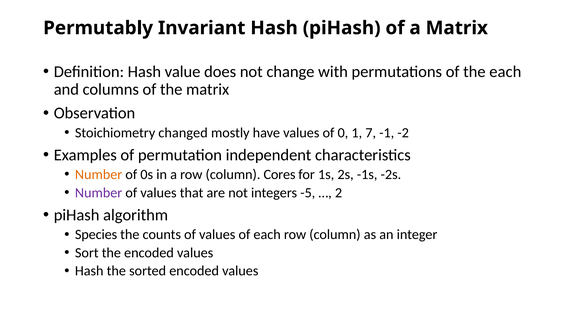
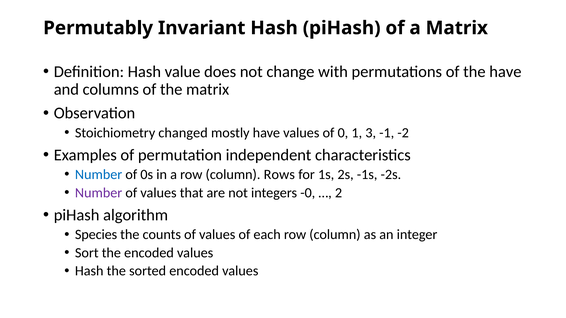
the each: each -> have (505, 72)
7: 7 -> 3 (371, 133)
Number colour: orange -> blue (99, 175)
Cores: Cores -> Rows (279, 175)
-5: -5 -> -0 (308, 193)
